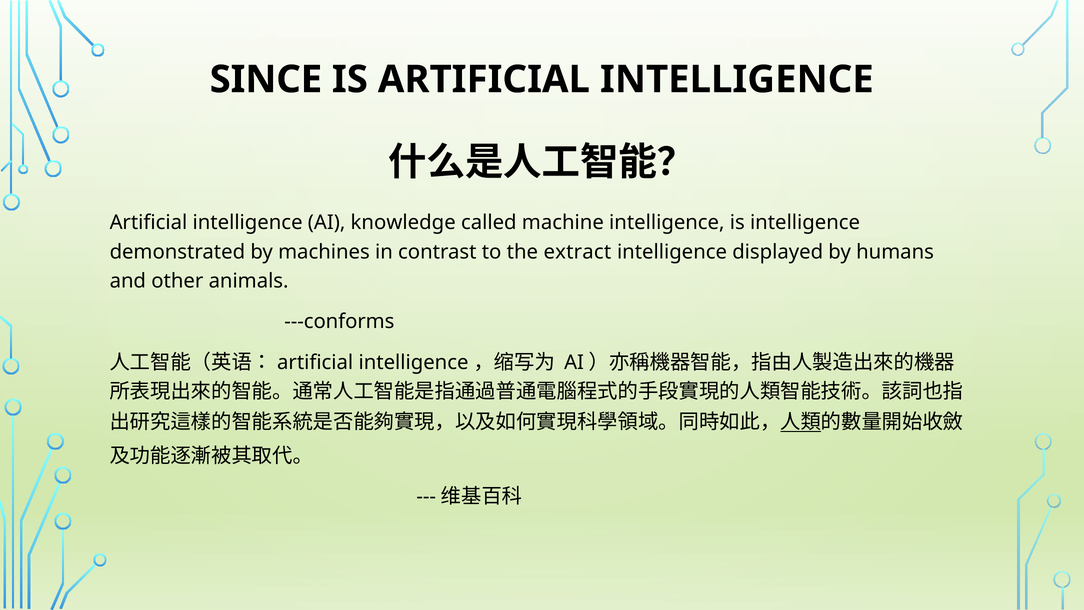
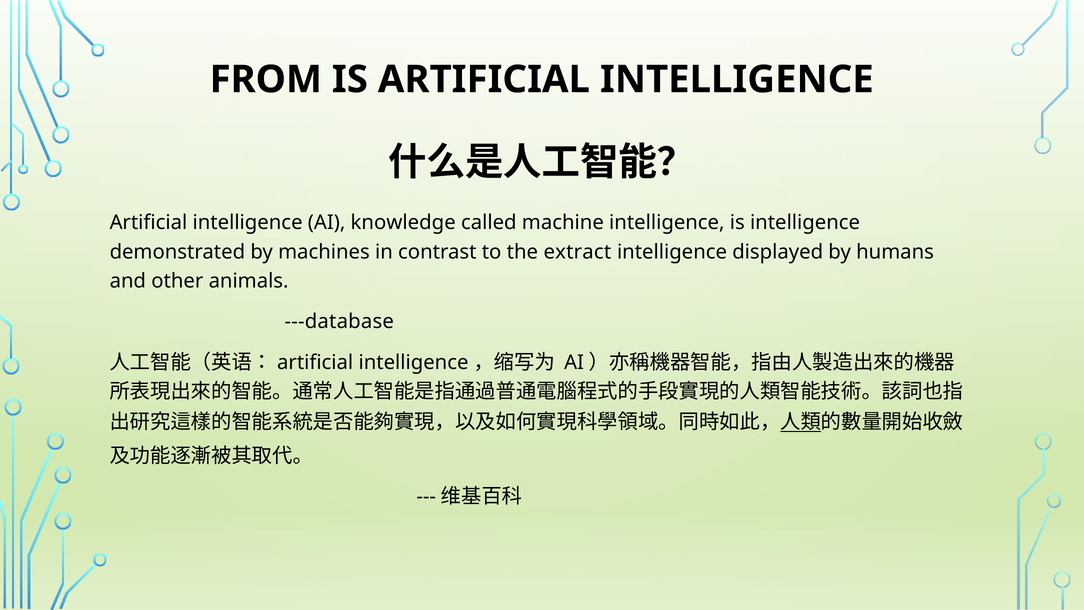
SINCE: SINCE -> FROM (266, 80)
---conforms: ---conforms -> ---database (339, 322)
